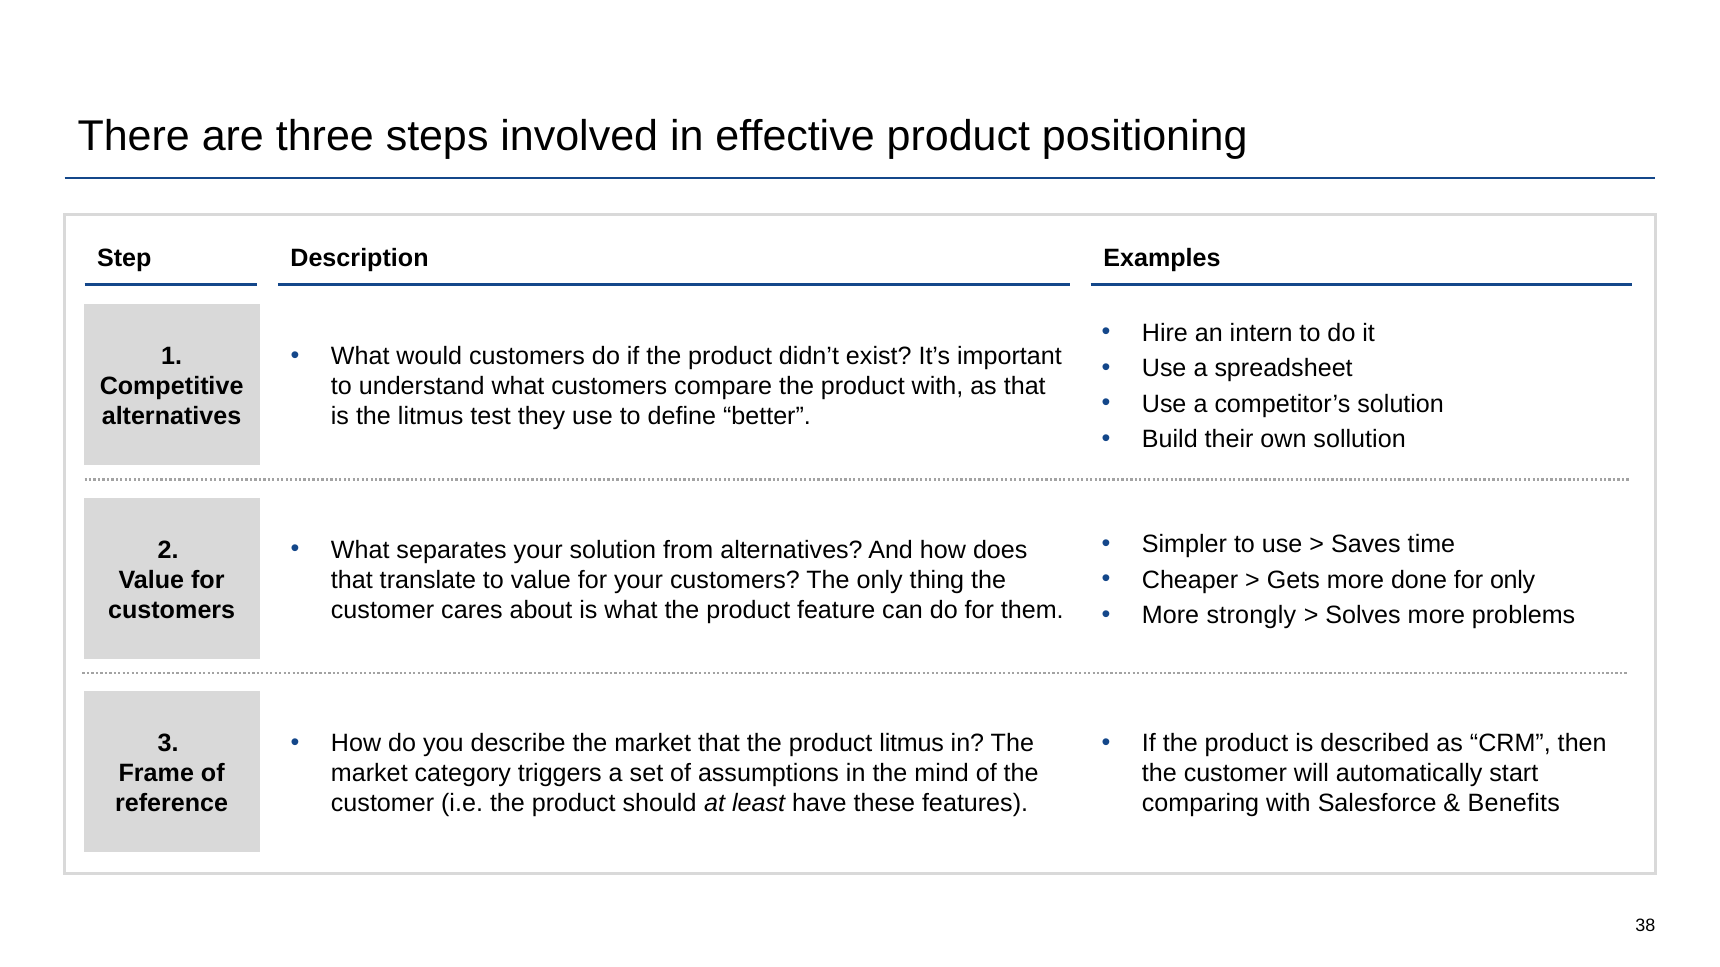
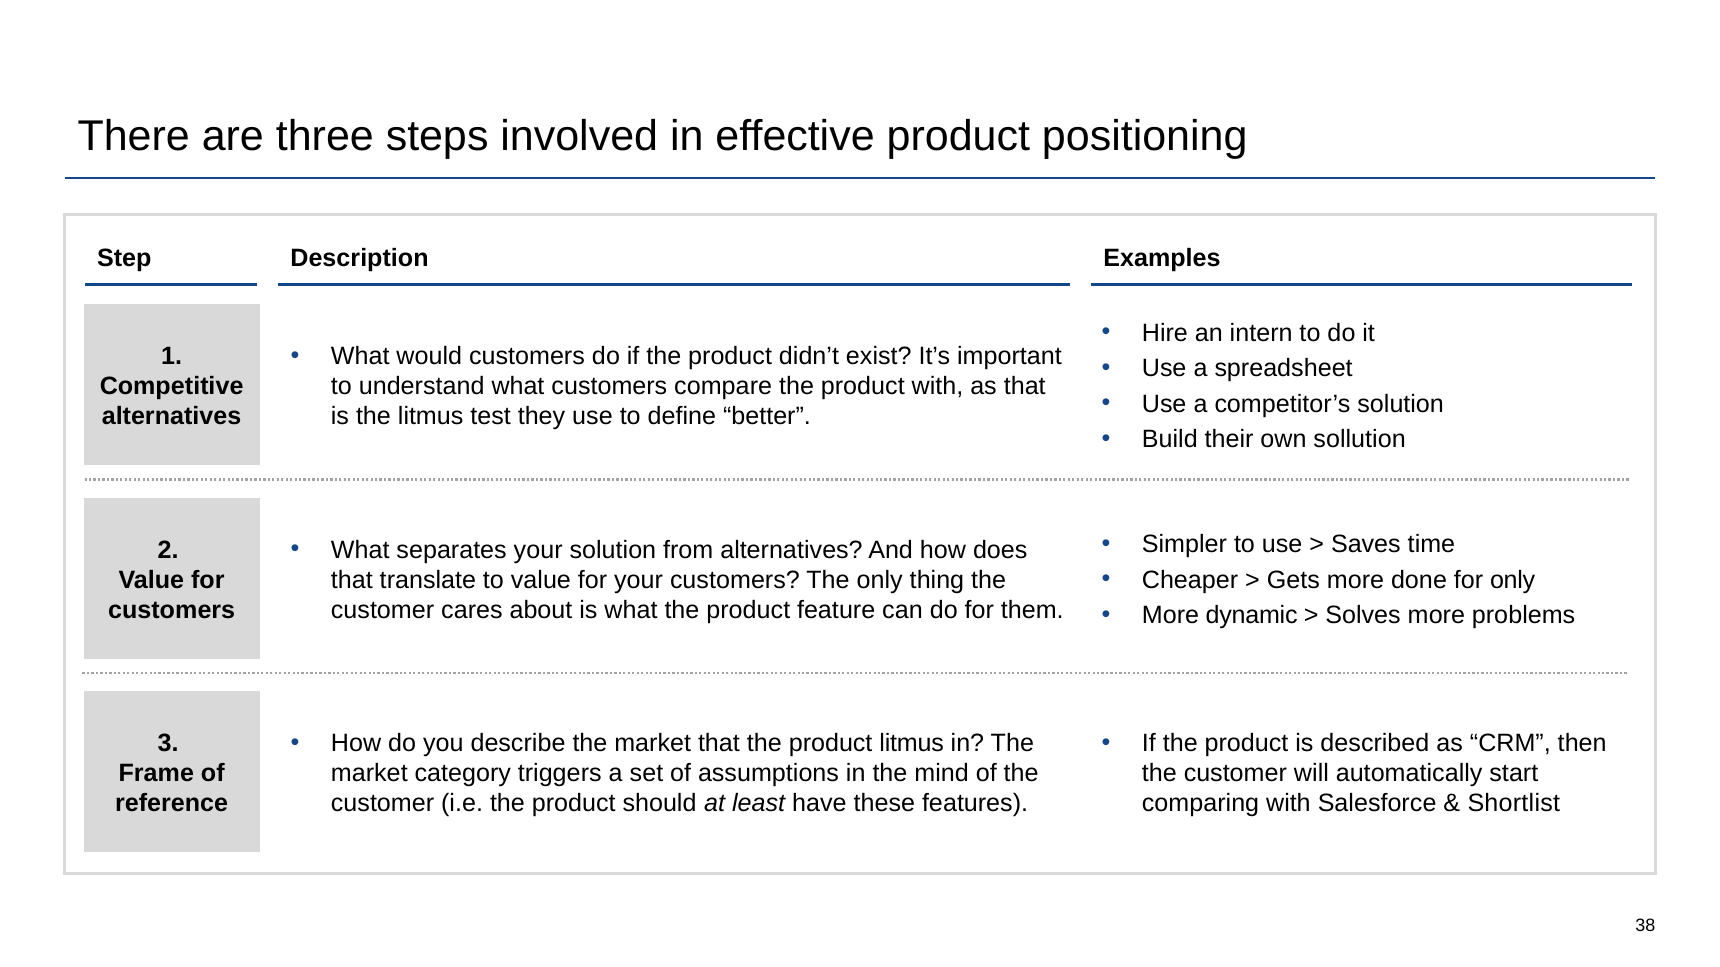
strongly: strongly -> dynamic (1252, 616)
Benefits: Benefits -> Shortlist (1514, 804)
